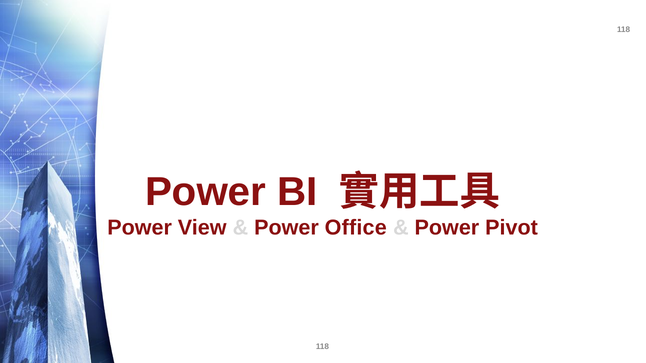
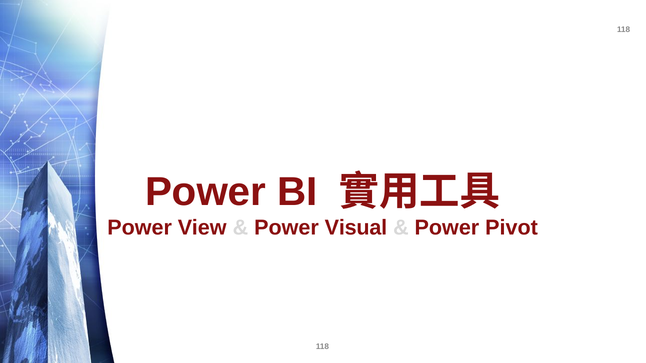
Office: Office -> Visual (356, 228)
